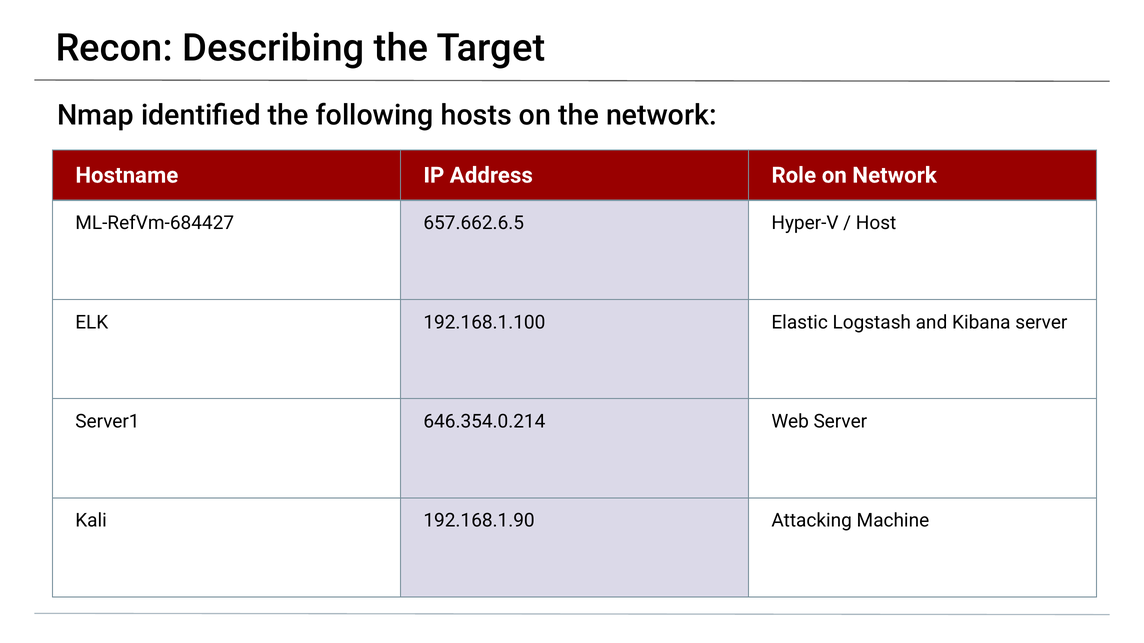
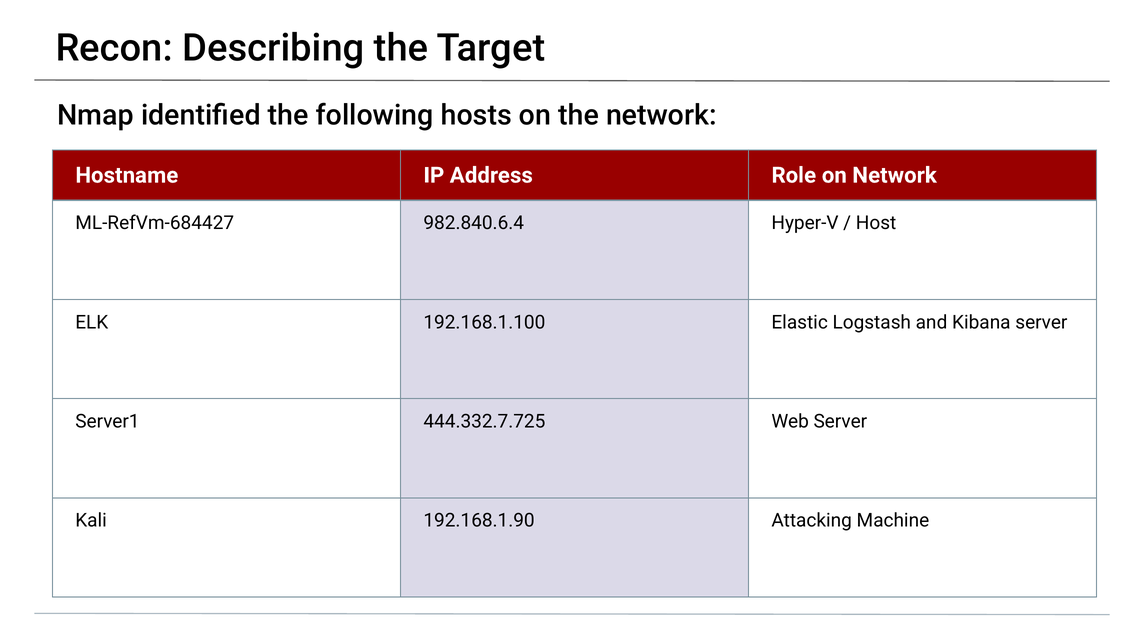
657.662.6.5: 657.662.6.5 -> 982.840.6.4 (474, 223)
646.354.0.214: 646.354.0.214 -> 444.332.7.725 (484, 422)
